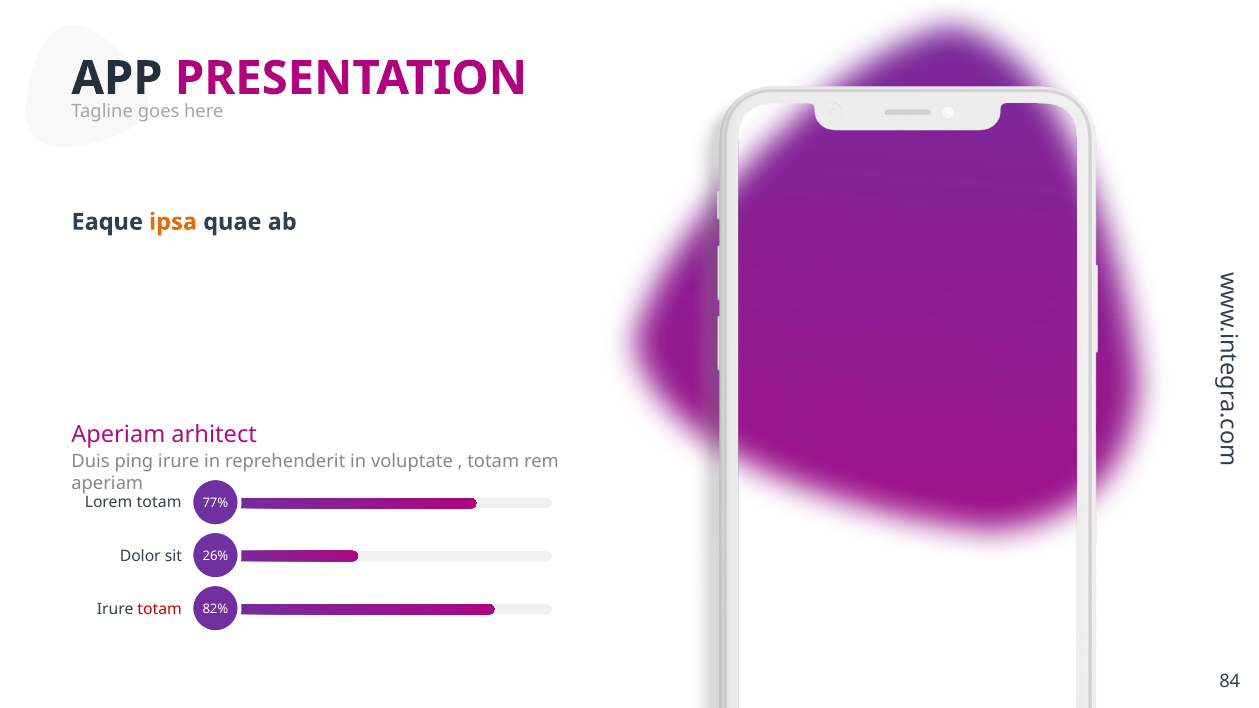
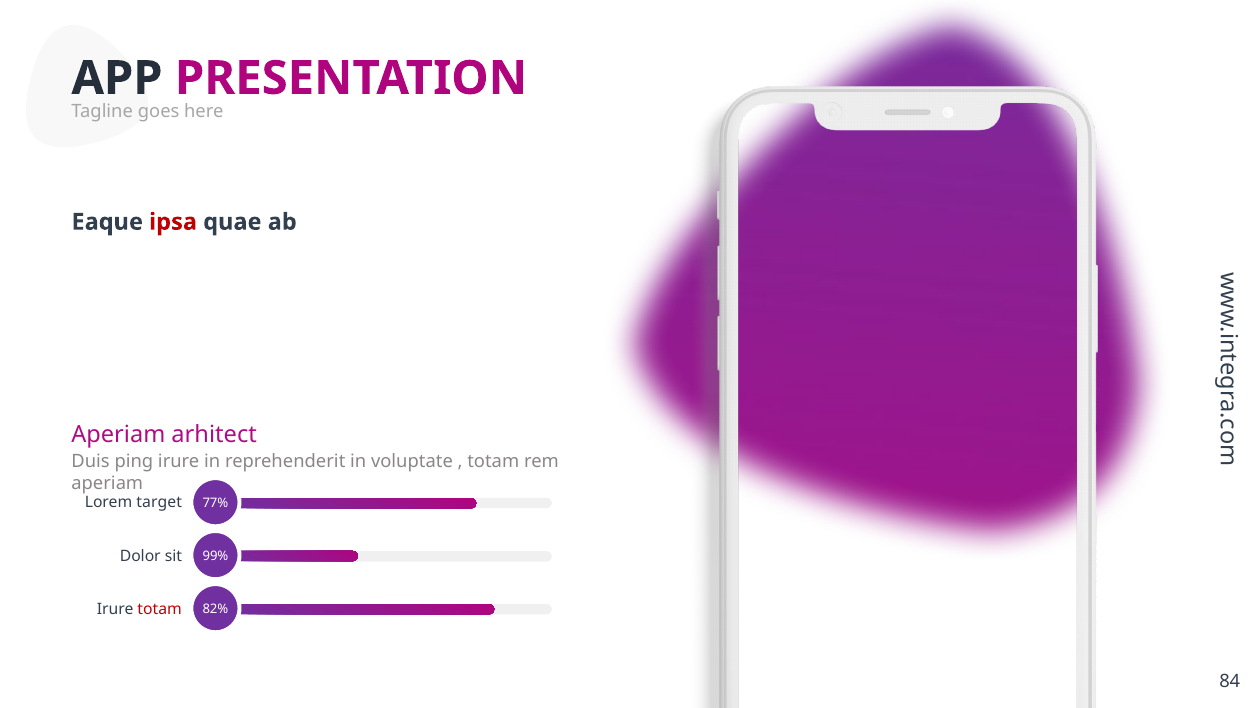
ipsa colour: orange -> red (173, 222)
Lorem totam: totam -> target (159, 503)
26%: 26% -> 99% (215, 556)
